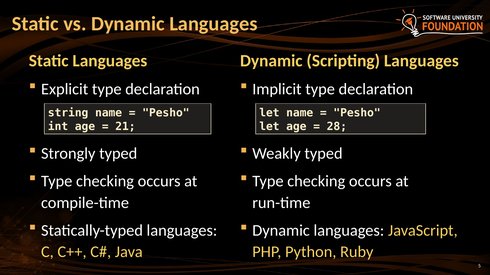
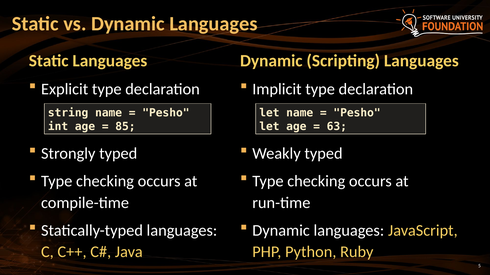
21: 21 -> 85 (125, 127)
28: 28 -> 63 (337, 127)
